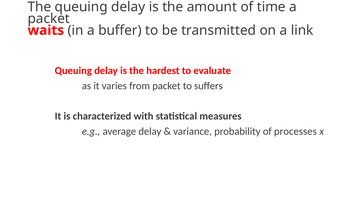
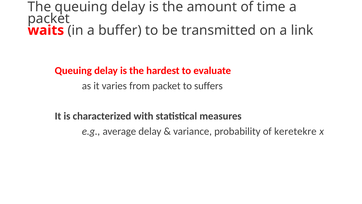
processes: processes -> keretekre (295, 131)
